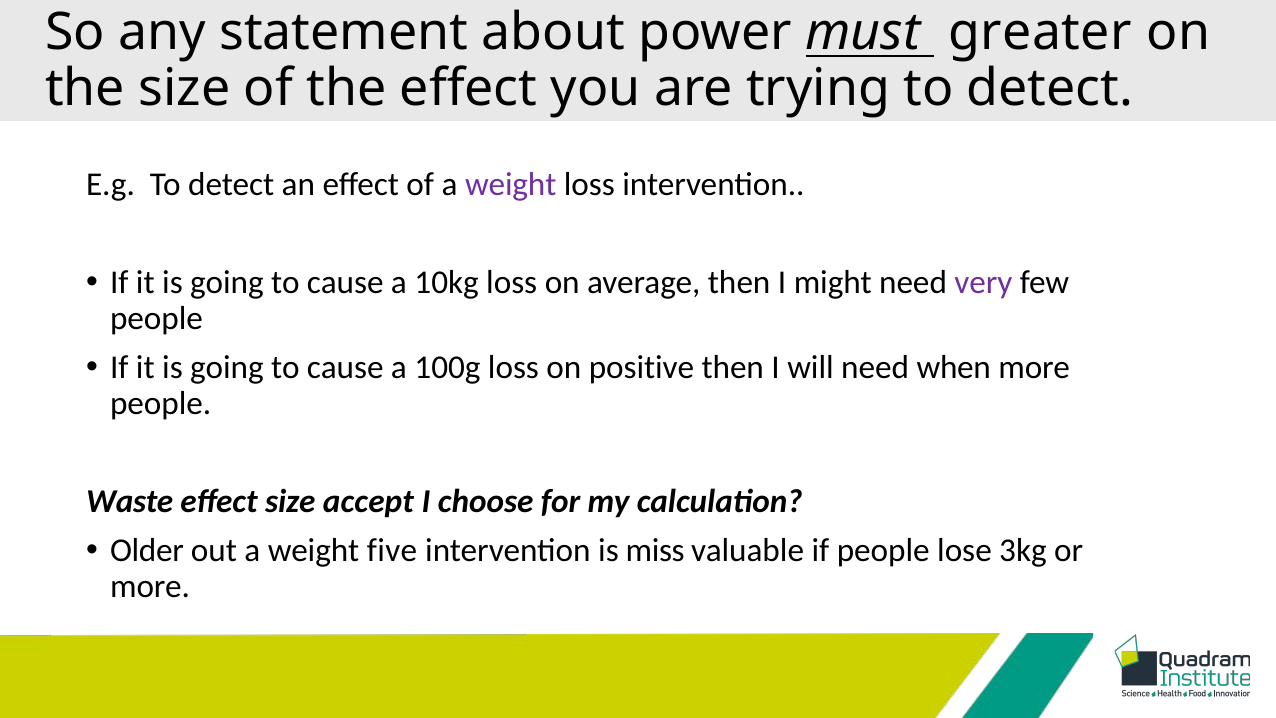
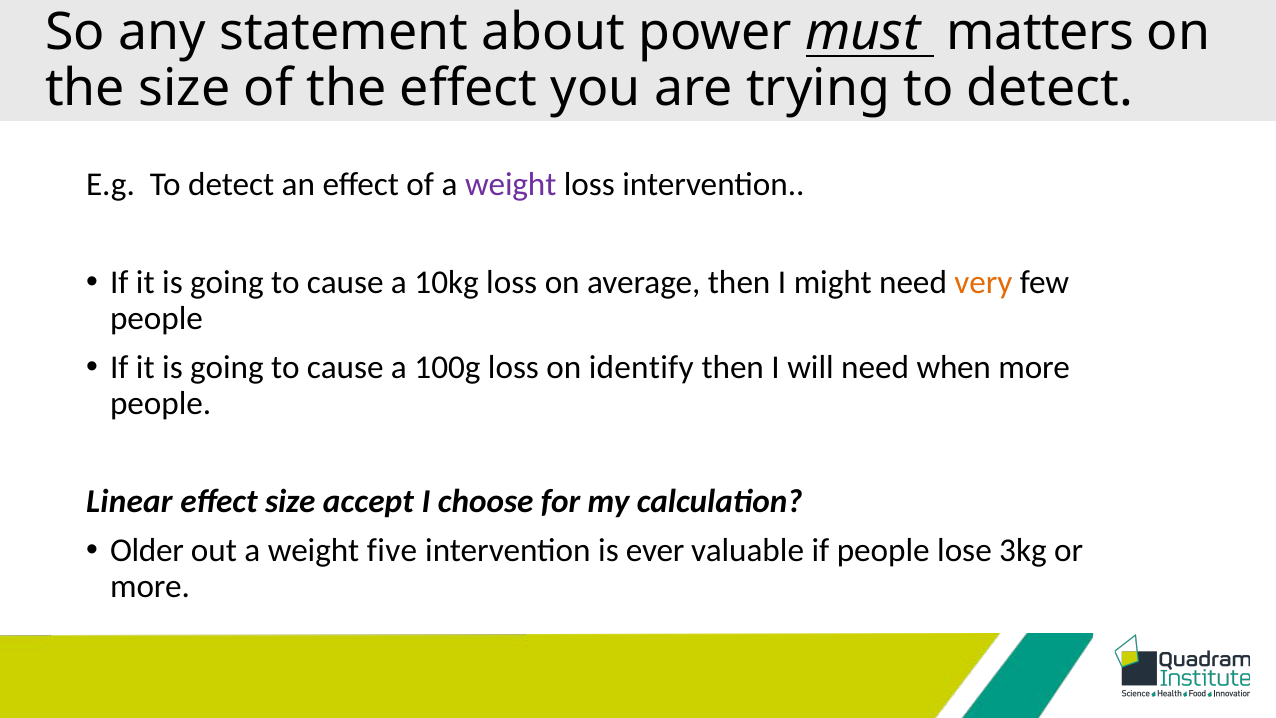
greater: greater -> matters (1041, 32)
very colour: purple -> orange (983, 282)
positive: positive -> identify (641, 367)
Waste: Waste -> Linear (129, 502)
miss: miss -> ever (655, 551)
